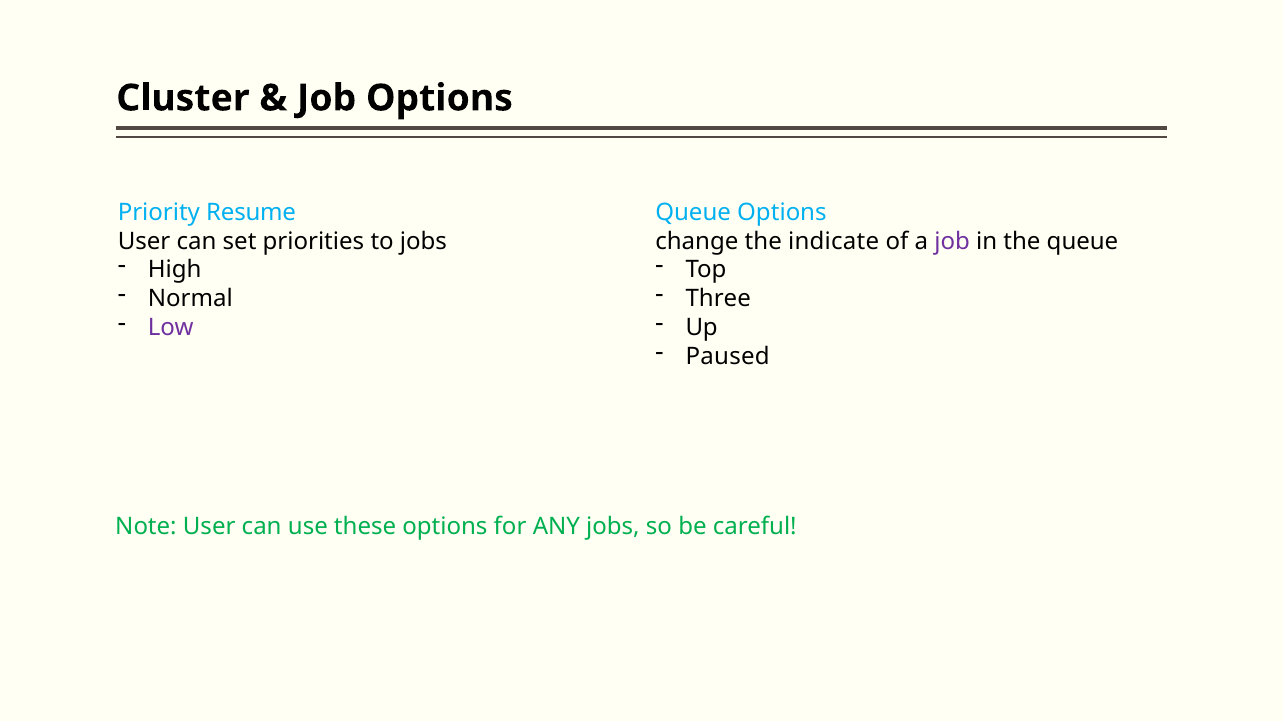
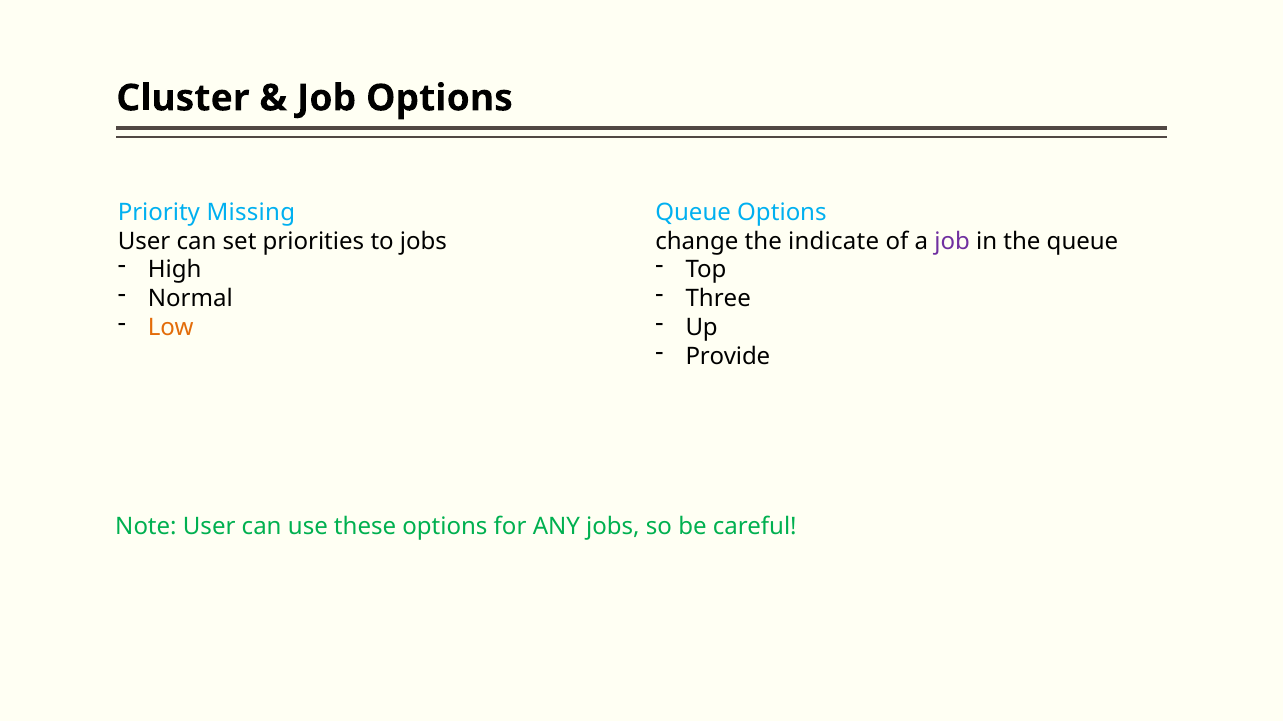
Resume: Resume -> Missing (251, 212)
Low colour: purple -> orange (171, 328)
Paused: Paused -> Provide (728, 357)
